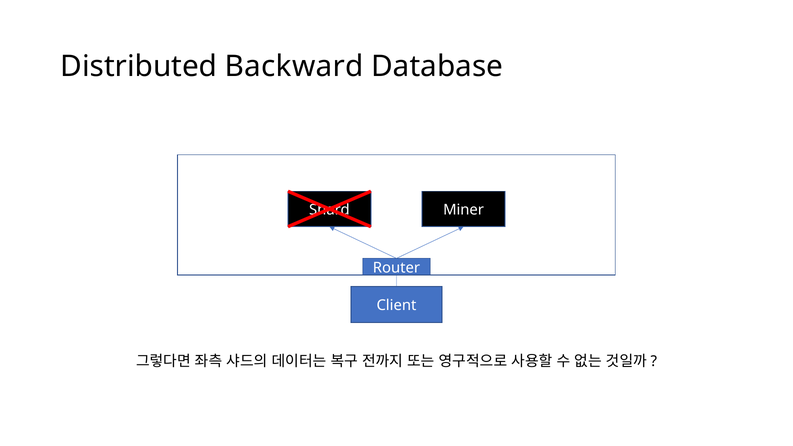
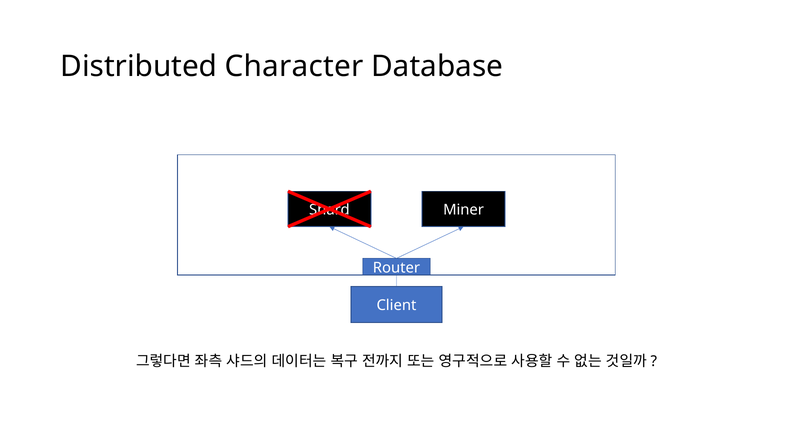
Backward: Backward -> Character (294, 67)
